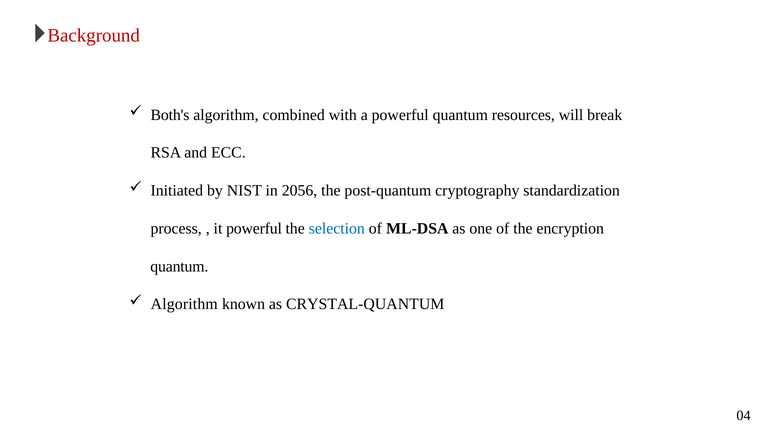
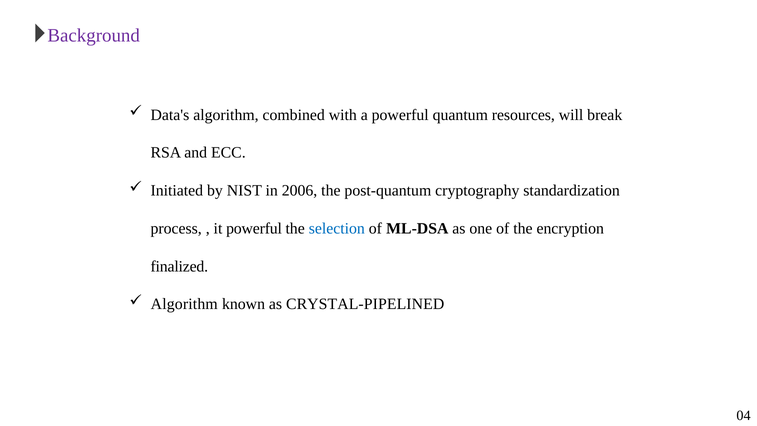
Background colour: red -> purple (94, 35)
Both's: Both's -> Data's (170, 115)
2056: 2056 -> 2006 (300, 190)
quantum: quantum -> finalized (179, 266)
CRYSTAL-QUANTUM: CRYSTAL-QUANTUM -> CRYSTAL-PIPELINED (365, 304)
